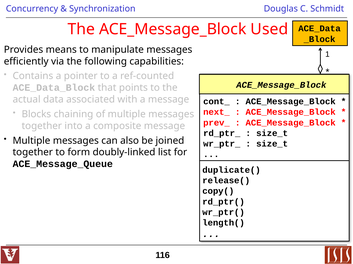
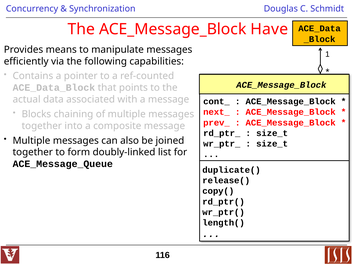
Used: Used -> Have (269, 29)
